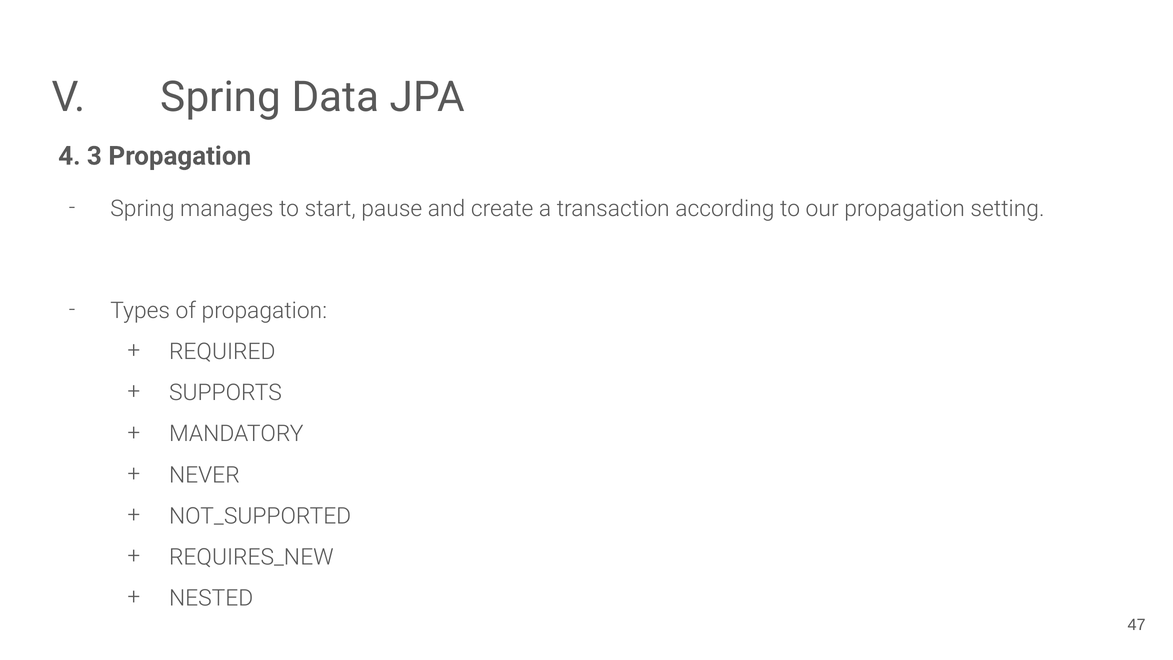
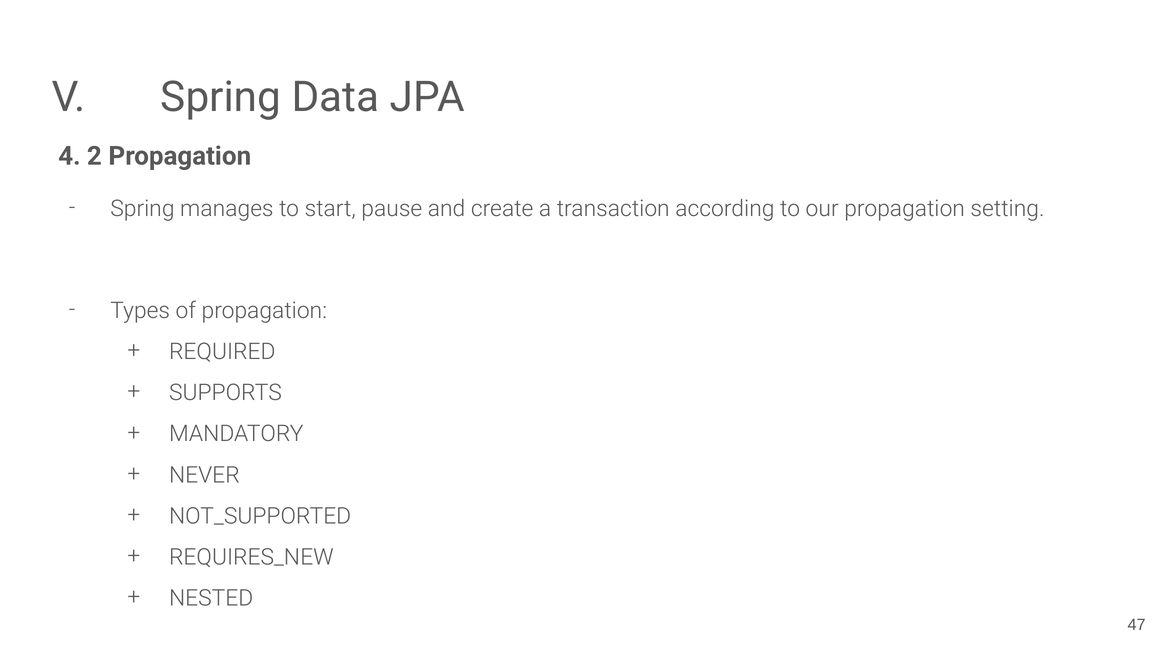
3: 3 -> 2 (94, 156)
